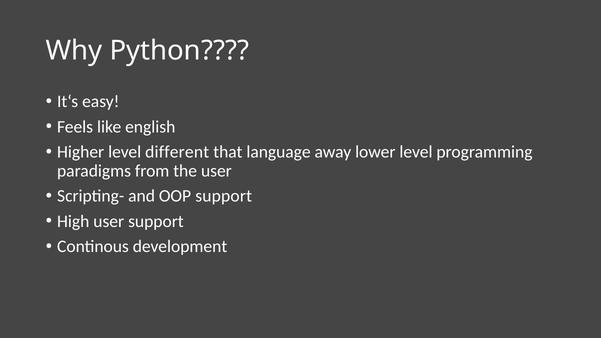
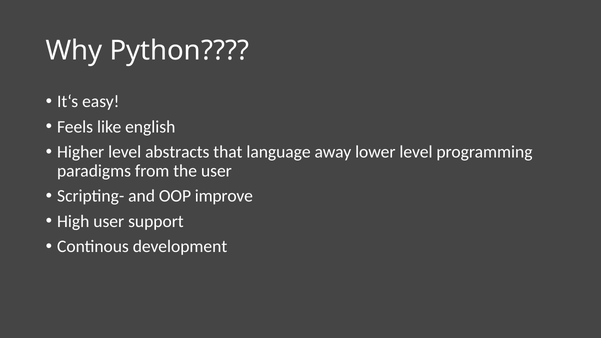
different: different -> abstracts (177, 152)
OOP support: support -> improve (224, 196)
